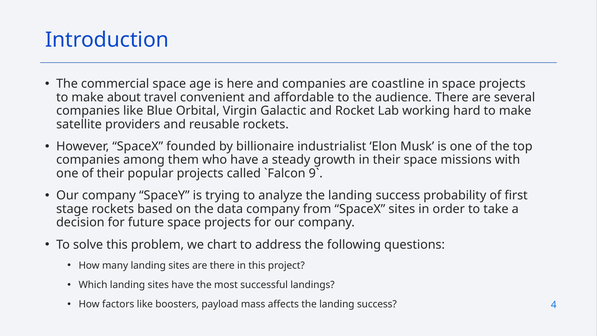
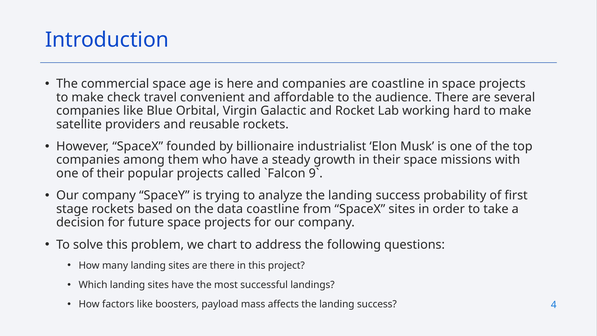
about: about -> check (124, 97)
data company: company -> coastline (273, 209)
